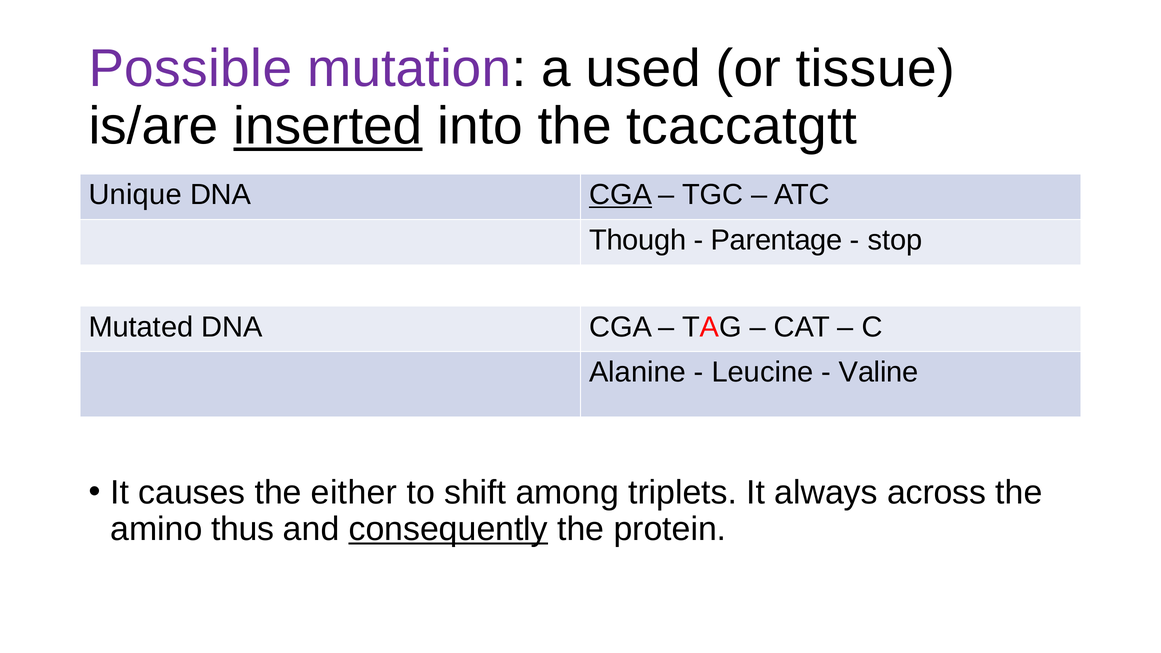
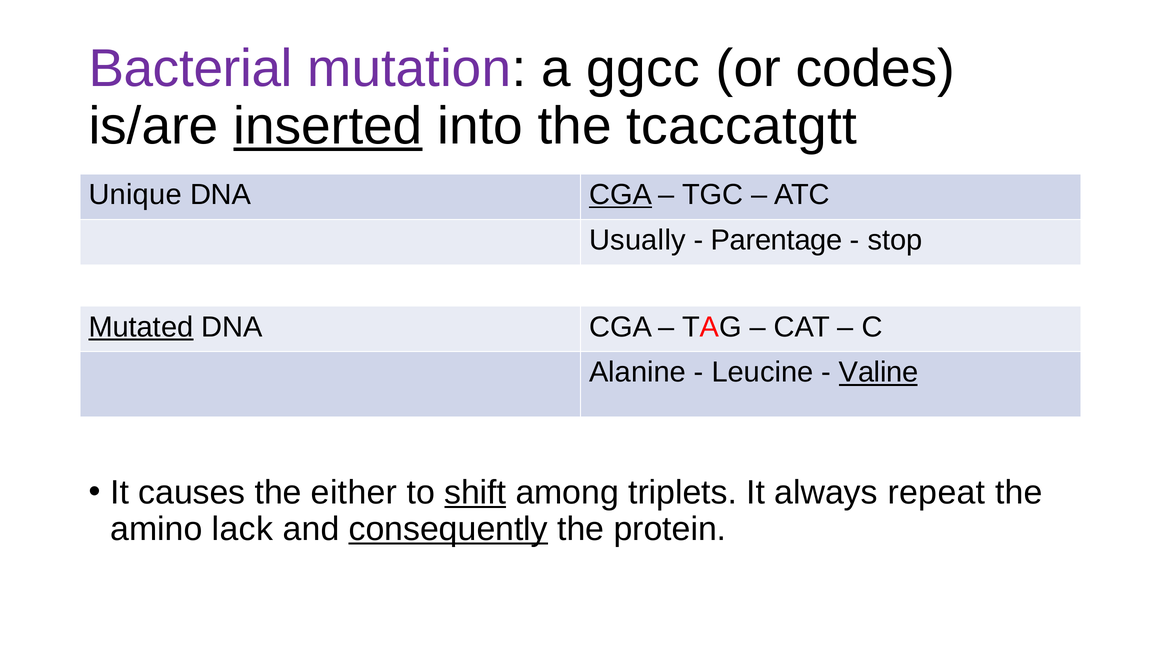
Possible: Possible -> Bacterial (191, 69)
used: used -> ggcc (643, 69)
tissue: tissue -> codes (875, 69)
Though: Though -> Usually (637, 240)
Mutated underline: none -> present (141, 327)
Valine underline: none -> present (879, 372)
shift underline: none -> present (475, 492)
across: across -> repeat (936, 492)
thus: thus -> lack (243, 529)
